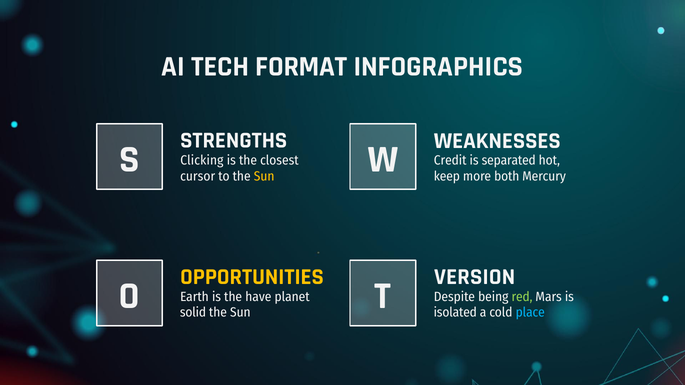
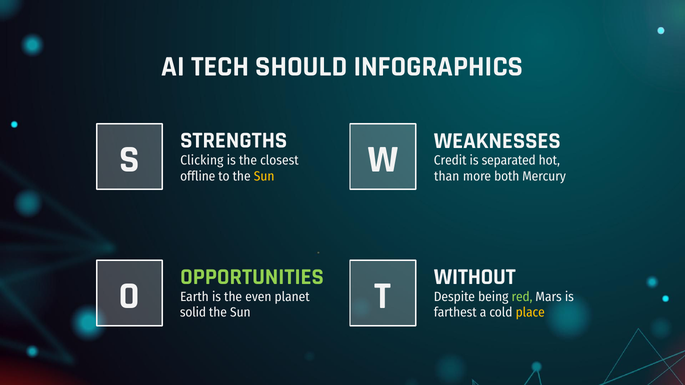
FORMAT: FORMAT -> SHOULD (301, 66)
keep: keep -> than (447, 177)
cursor: cursor -> offline (198, 177)
OPPORTUNITIES colour: yellow -> light green (252, 277)
VERSION: VERSION -> WITHOUT (475, 277)
have: have -> even (258, 297)
isolated: isolated -> farthest (455, 313)
place colour: light blue -> yellow (530, 313)
